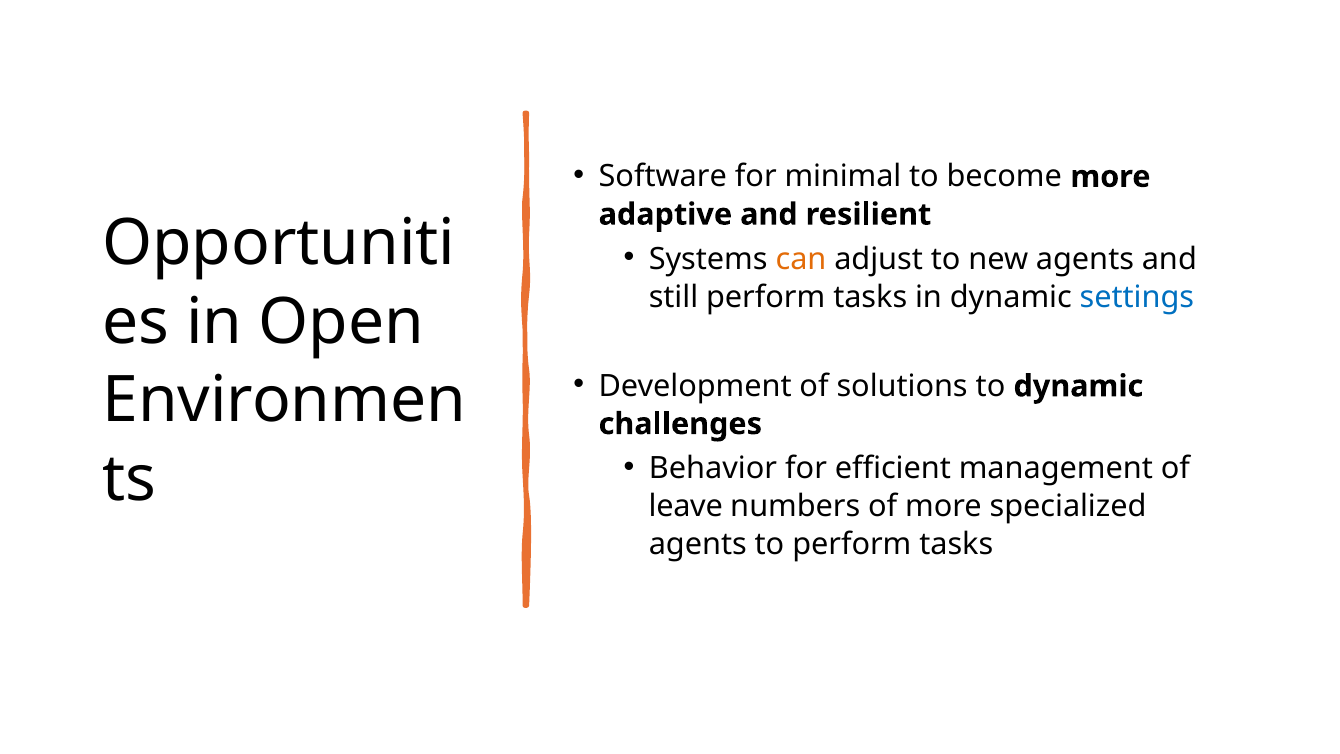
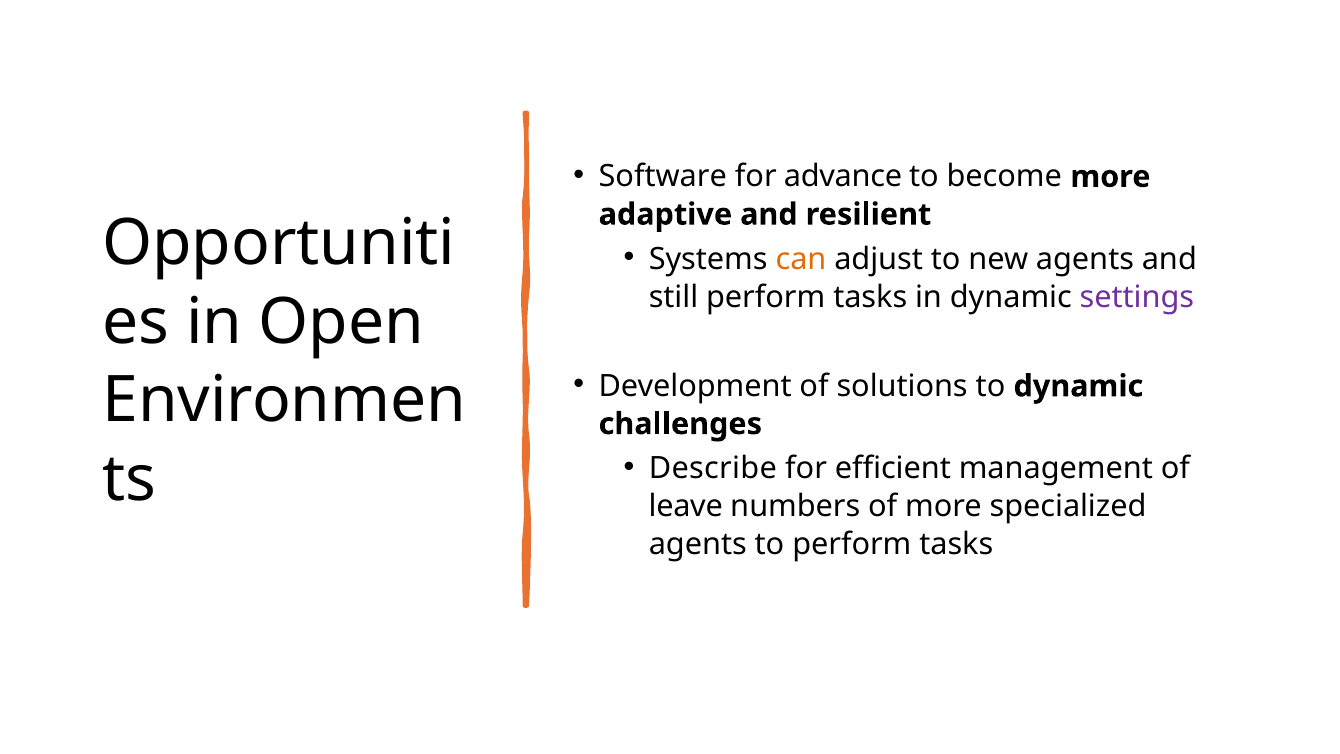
minimal: minimal -> advance (843, 177)
settings colour: blue -> purple (1137, 297)
Behavior: Behavior -> Describe (713, 469)
